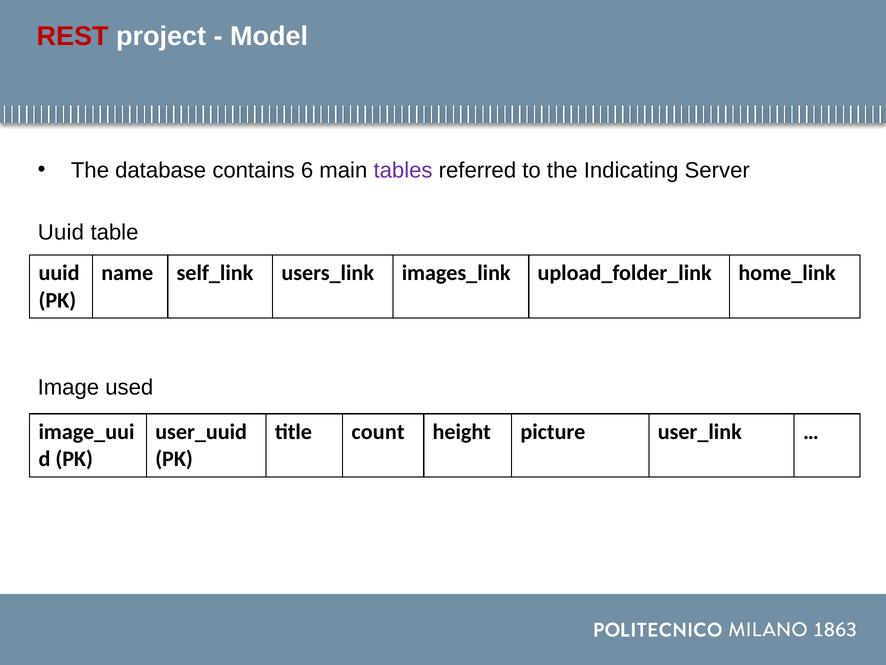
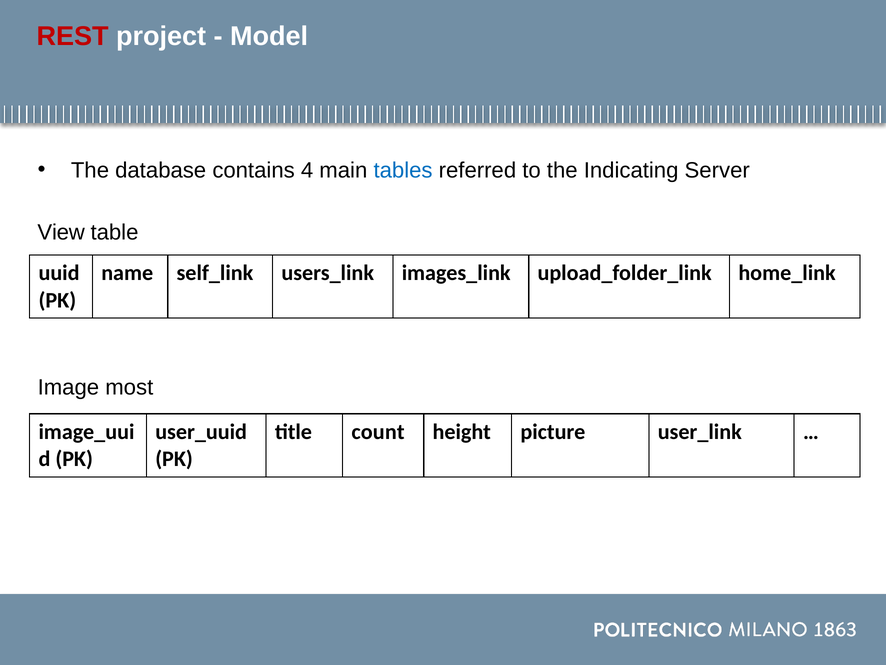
6: 6 -> 4 (307, 170)
tables colour: purple -> blue (403, 170)
Uuid: Uuid -> View (61, 232)
used: used -> most (129, 387)
